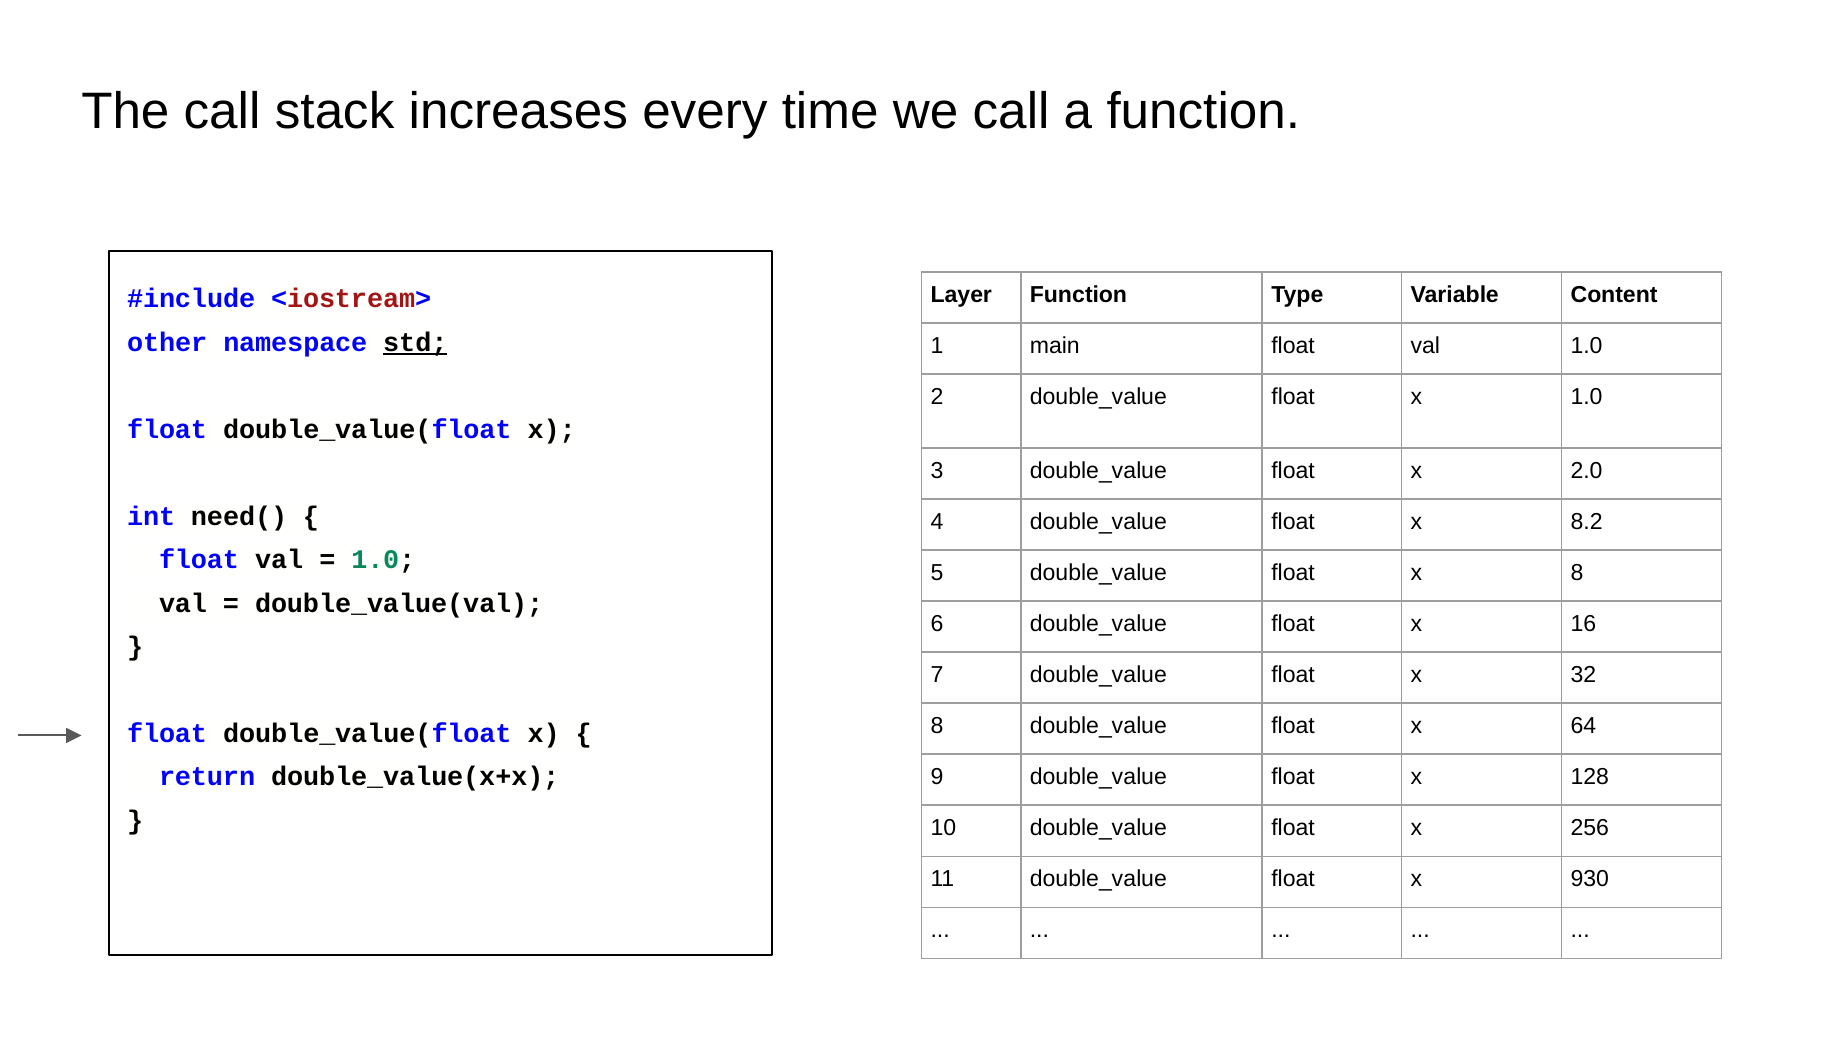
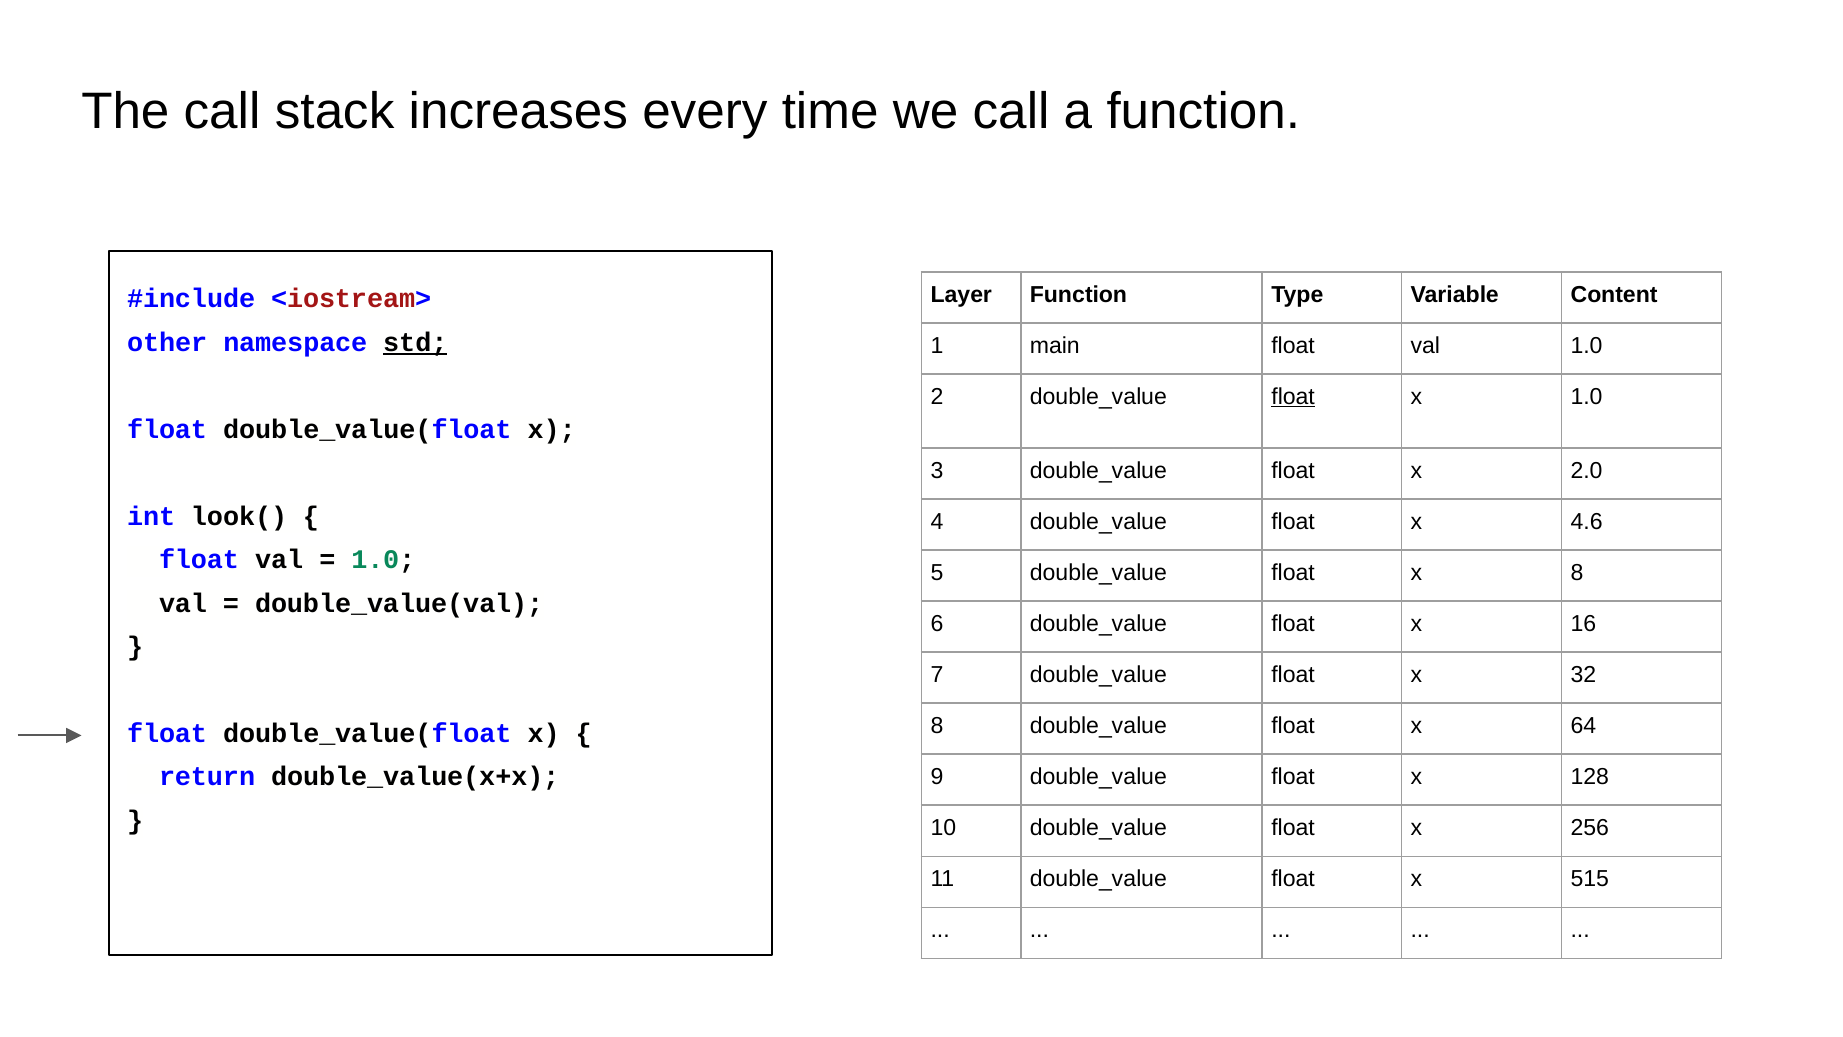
float underline: none -> present (1293, 397)
need(: need( -> look( (239, 516)
8.2: 8.2 -> 4.6 (1587, 521)
930: 930 -> 515 (1590, 879)
